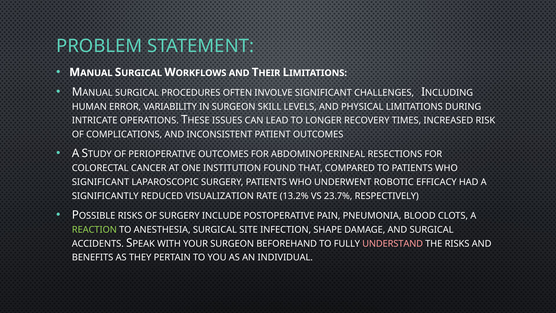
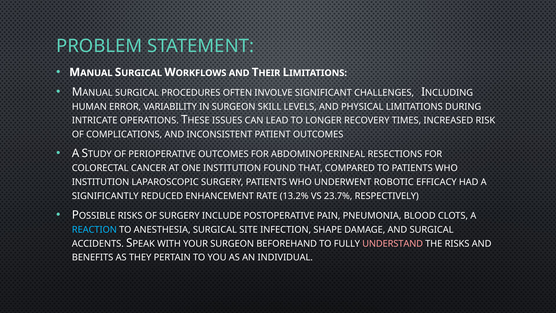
SIGNIFICANT: SIGNIFICANT -> INSTITUTION (101, 182)
VISUALIZATION: VISUALIZATION -> ENHANCEMENT (220, 196)
REACTION colour: light green -> light blue (94, 230)
